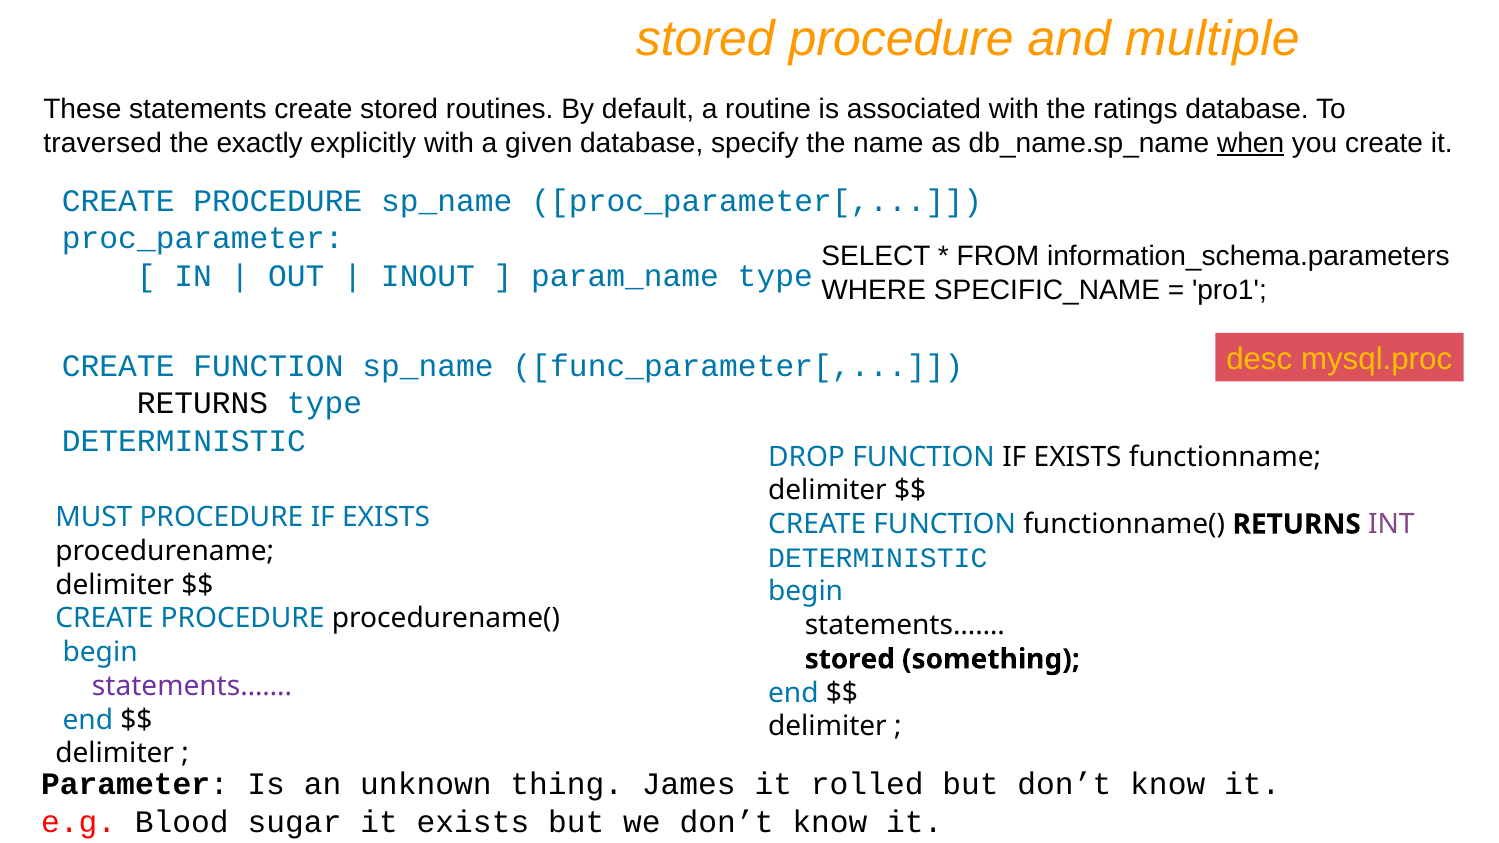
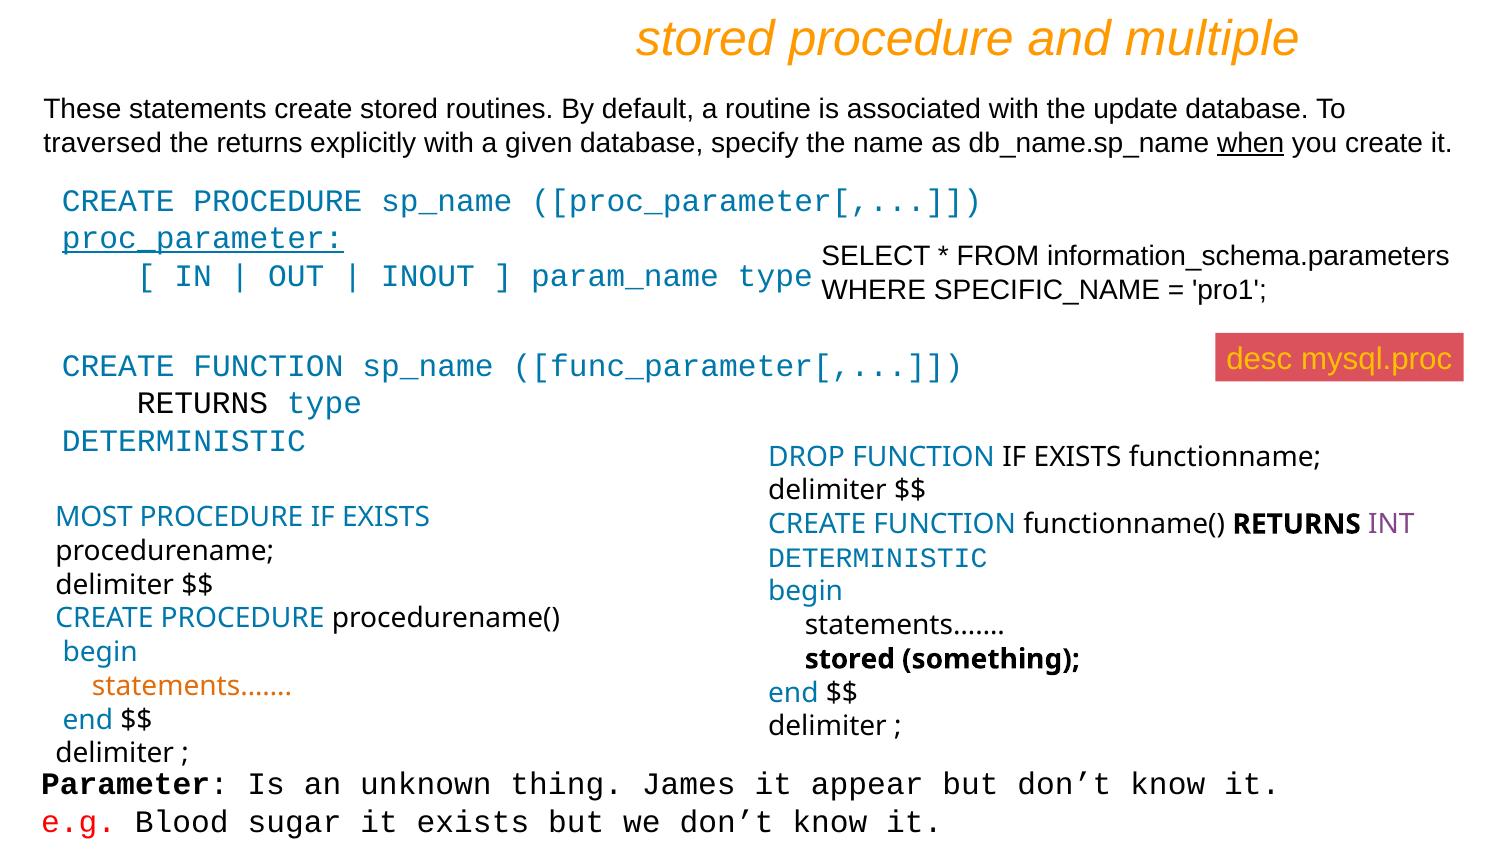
ratings: ratings -> update (1136, 109)
the exactly: exactly -> returns (260, 143)
proc_parameter underline: none -> present (203, 238)
MUST: MUST -> MOST (94, 518)
statements…… colour: purple -> orange (192, 686)
rolled: rolled -> appear (867, 784)
